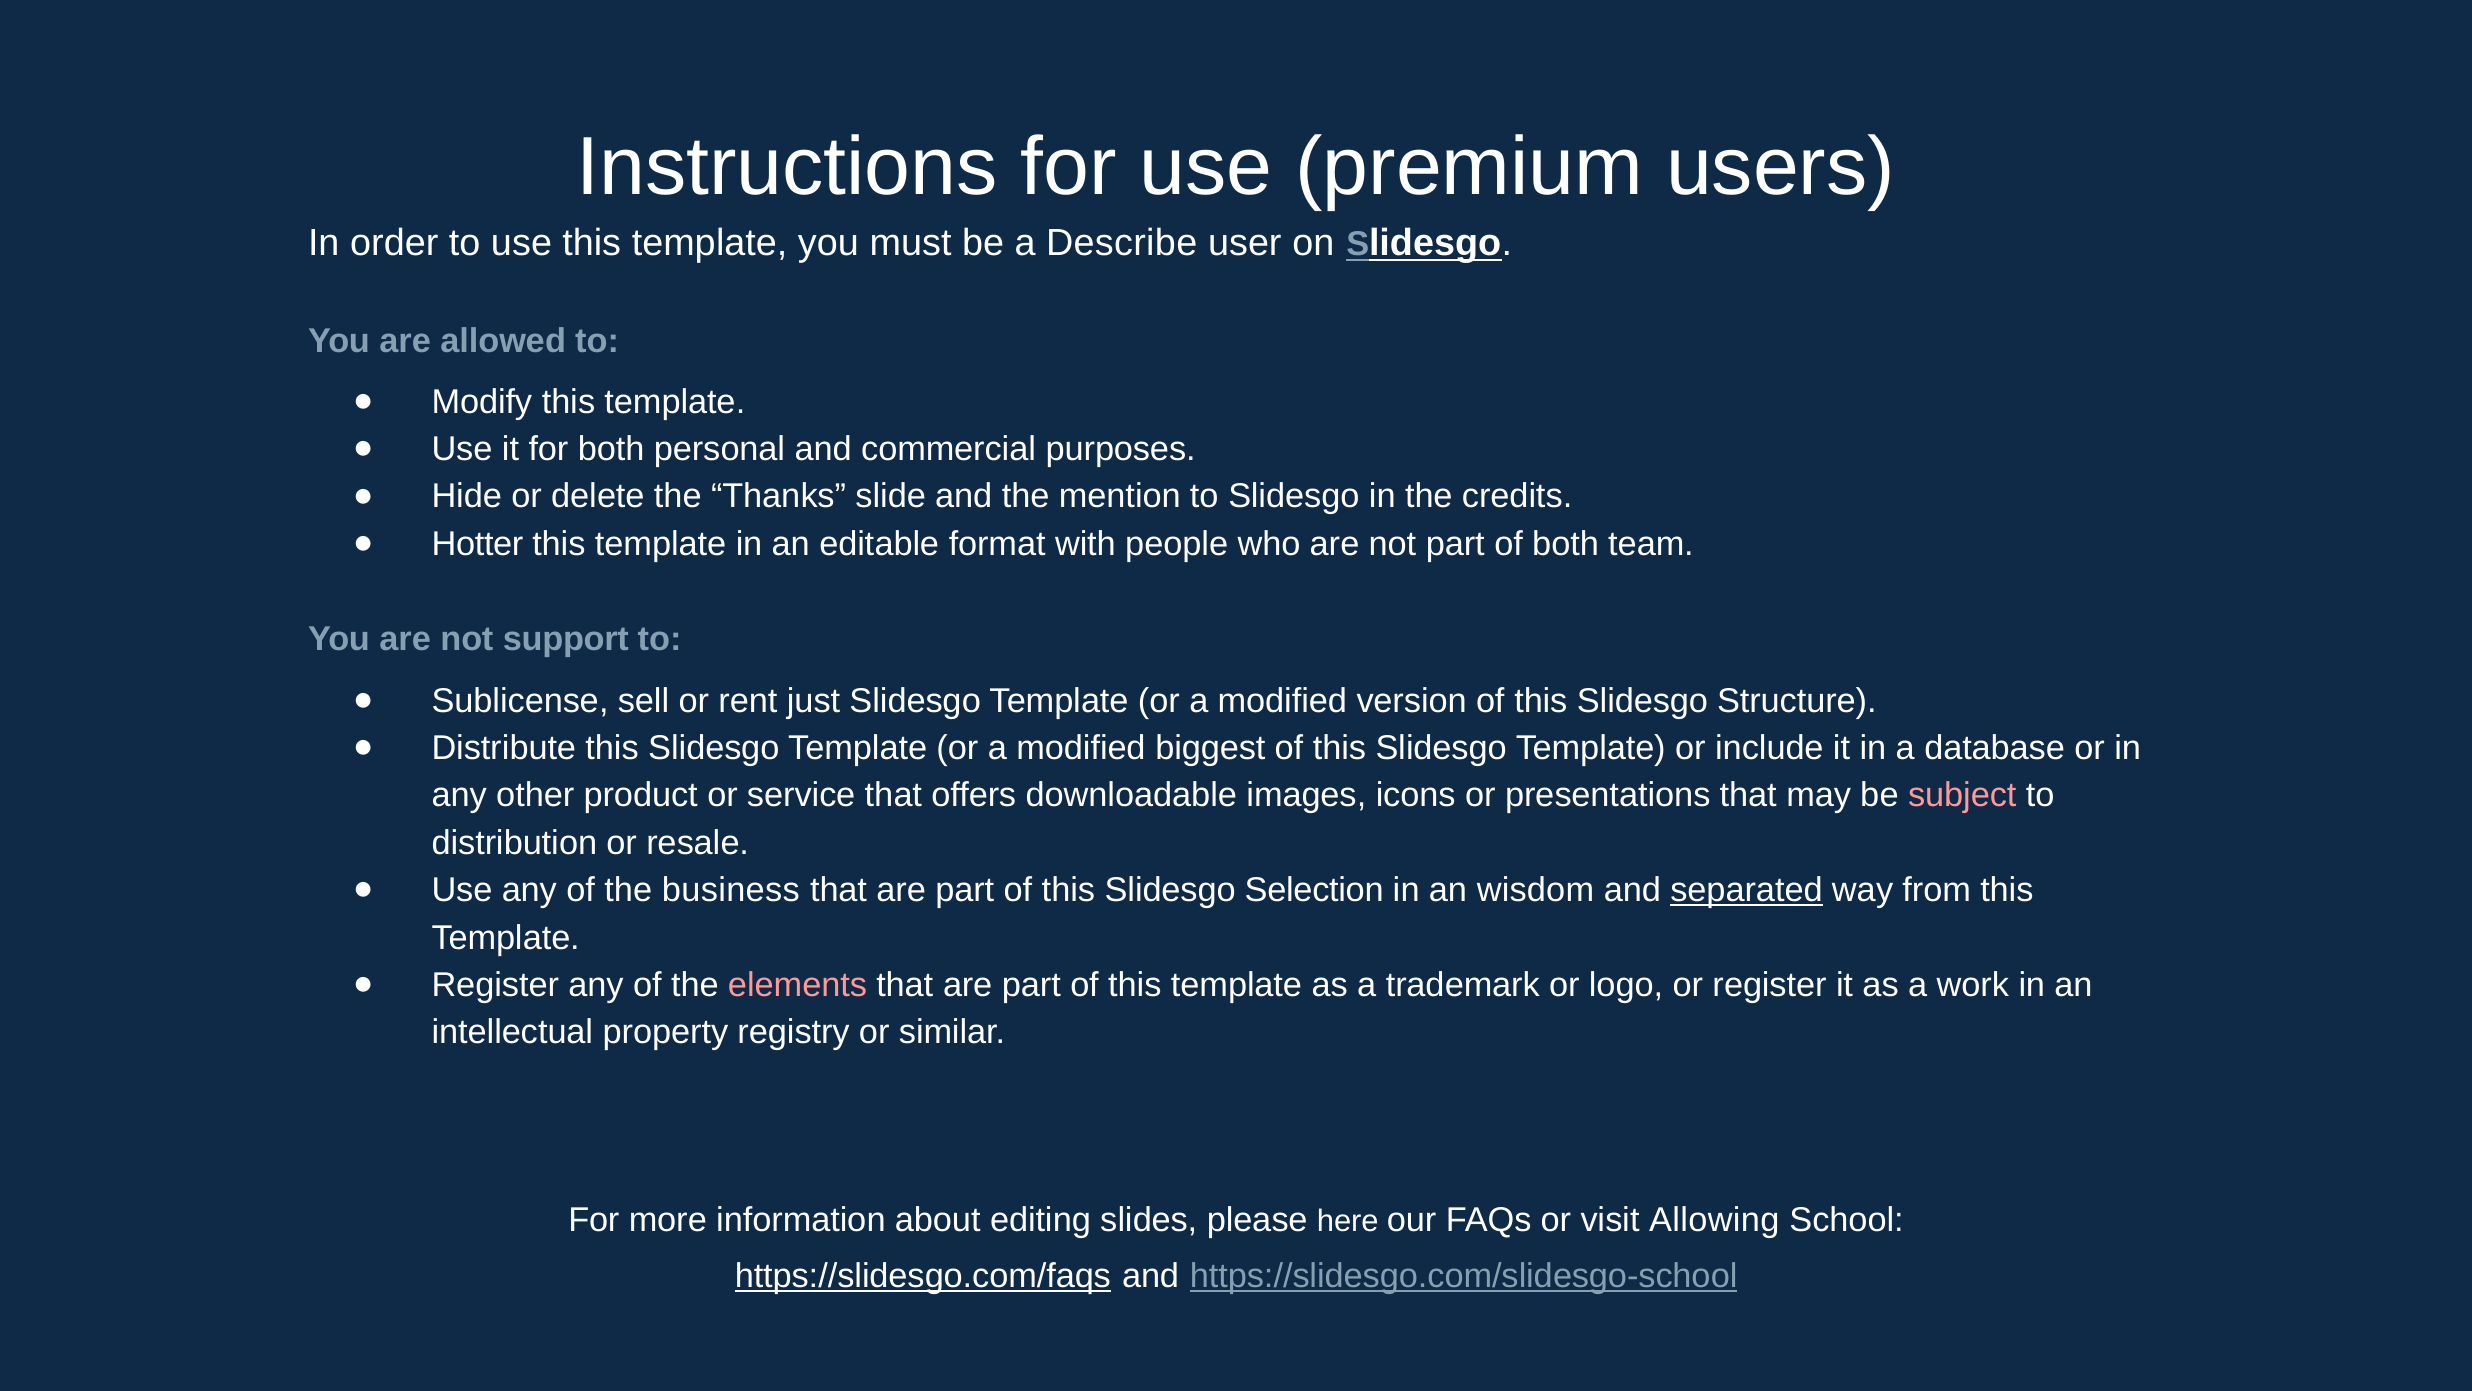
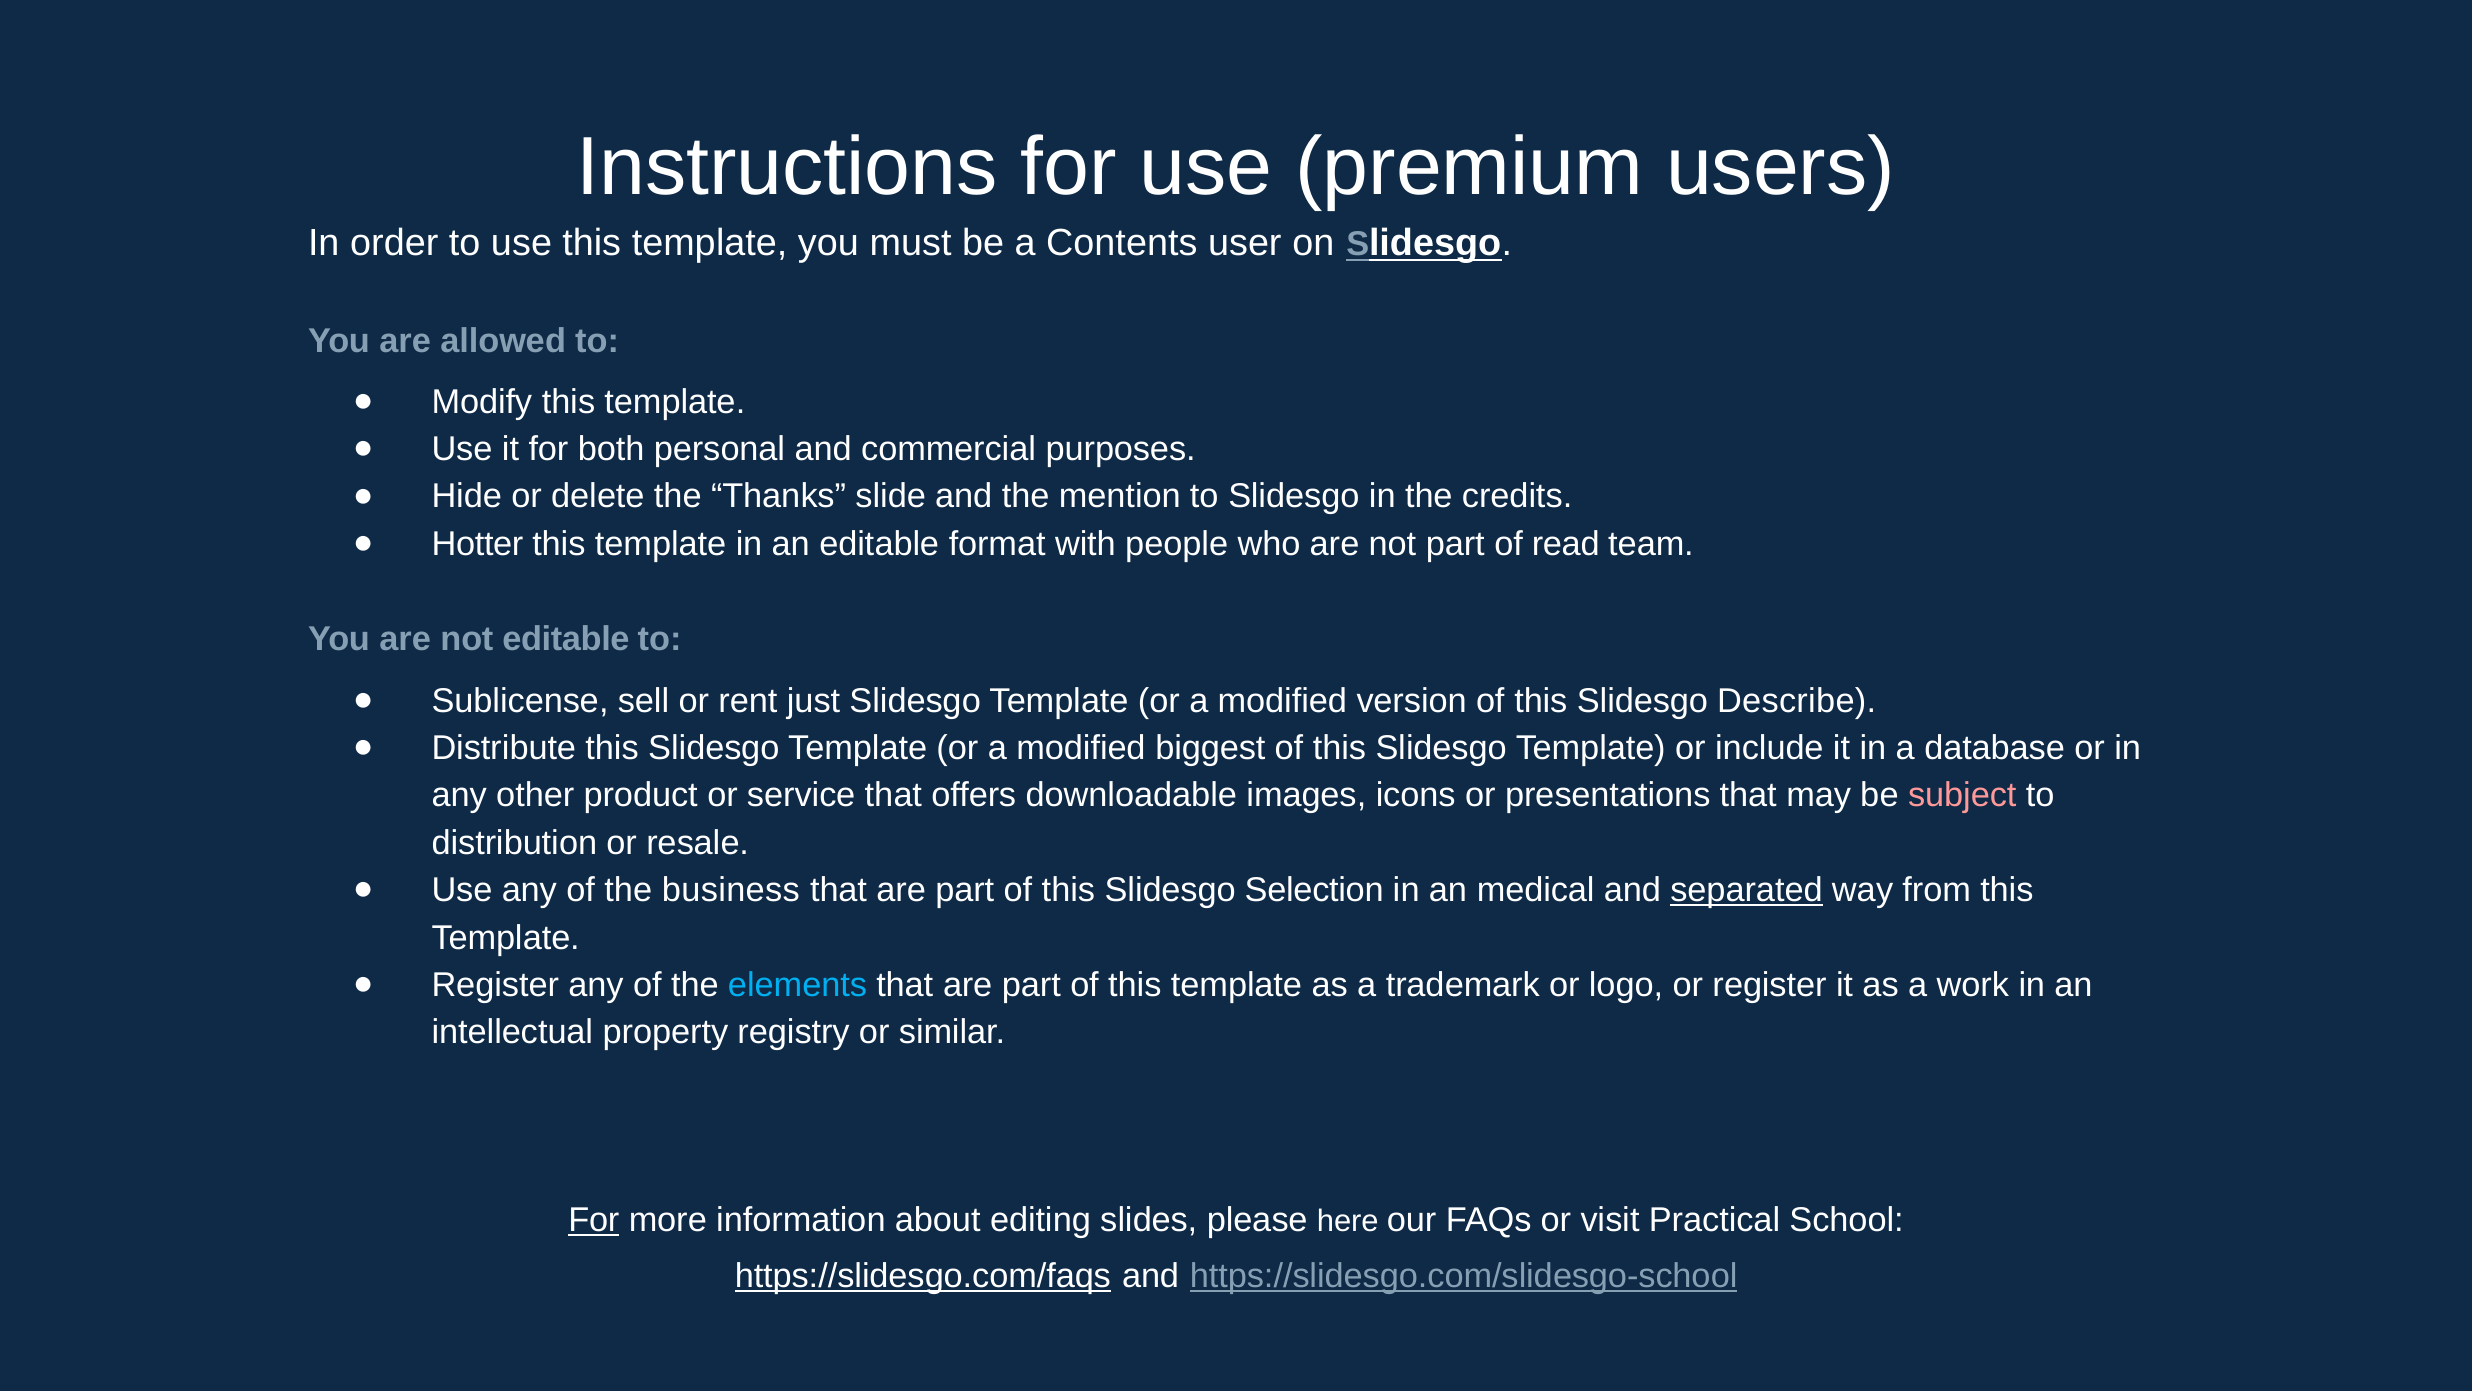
Describe: Describe -> Contents (1122, 243)
of both: both -> read (1566, 544)
not support: support -> editable (566, 639)
Structure: Structure -> Describe (1797, 700)
wisdom: wisdom -> medical (1536, 890)
elements colour: pink -> light blue (798, 985)
For underline: none -> present (594, 1220)
Allowing: Allowing -> Practical (1715, 1220)
